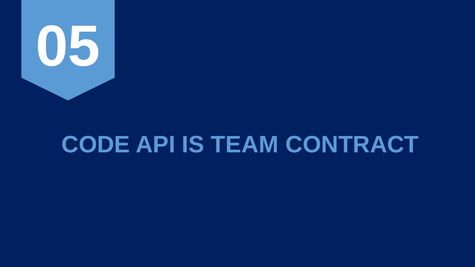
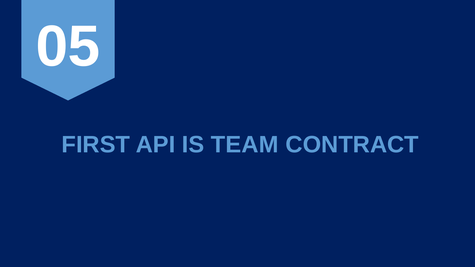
CODE: CODE -> FIRST (96, 145)
